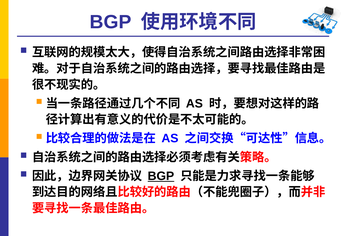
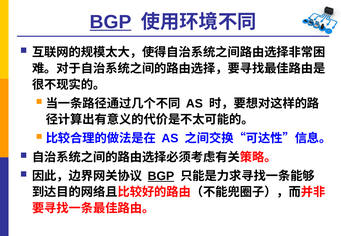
BGP underline: none -> present (111, 22)
